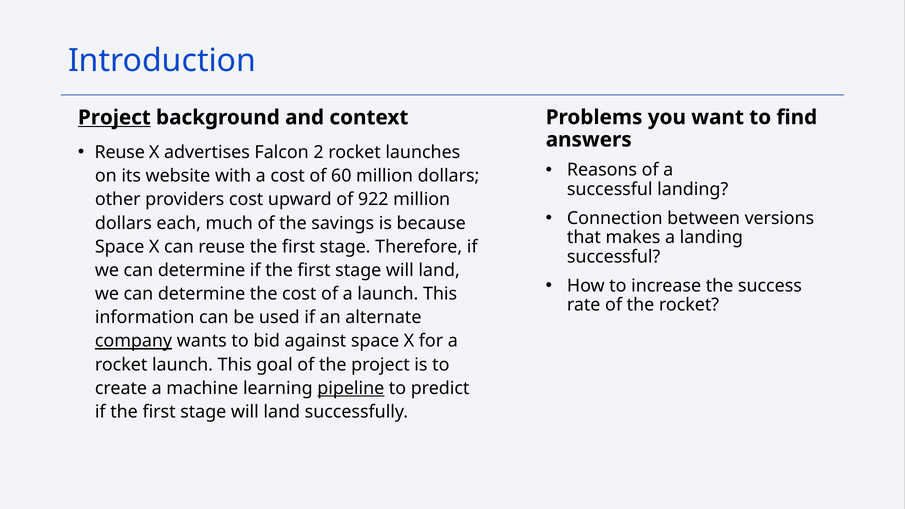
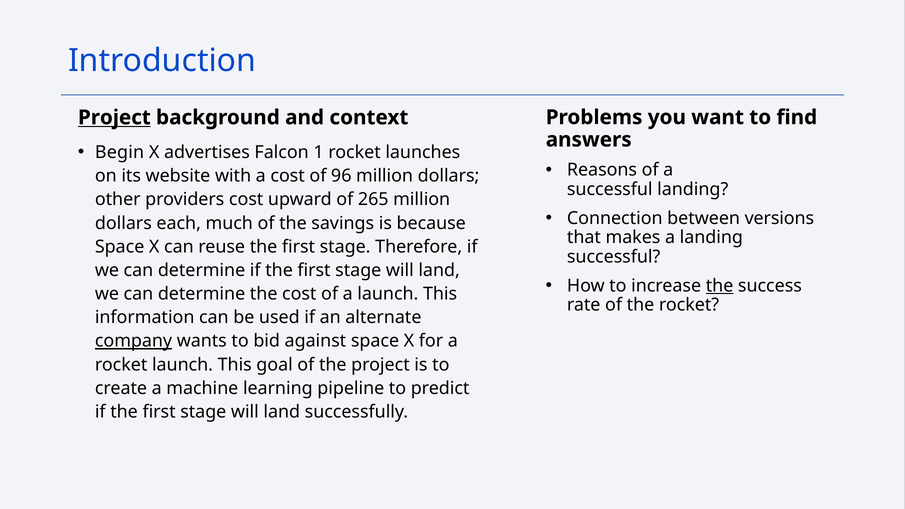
Reuse: Reuse -> Begin (120, 152)
2: 2 -> 1 (319, 152)
60: 60 -> 96 (341, 176)
922: 922 -> 265 (373, 200)
the underline: none -> present (720, 286)
pipeline underline: present -> none (351, 388)
